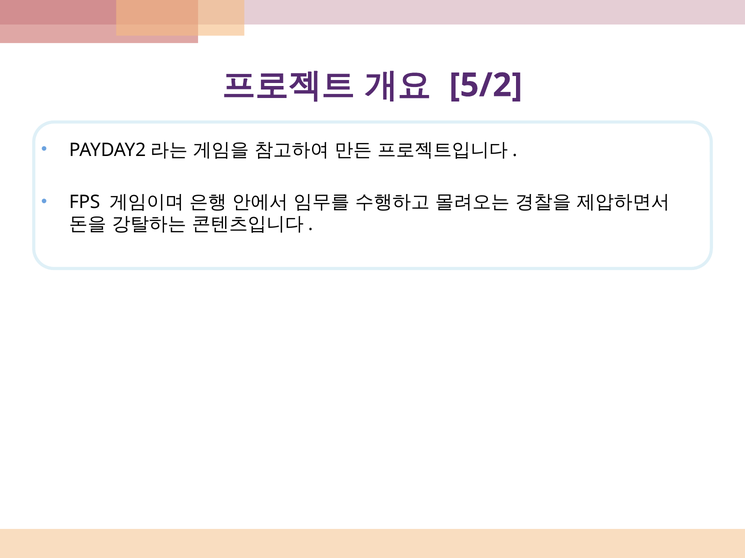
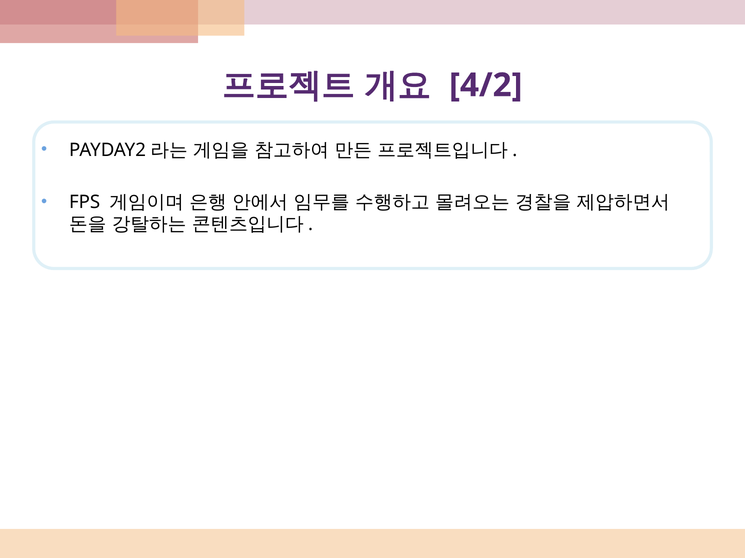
5/2: 5/2 -> 4/2 (486, 85)
